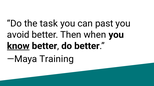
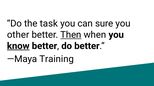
past: past -> sure (104, 24)
avoid: avoid -> other (18, 35)
Then underline: none -> present (71, 35)
